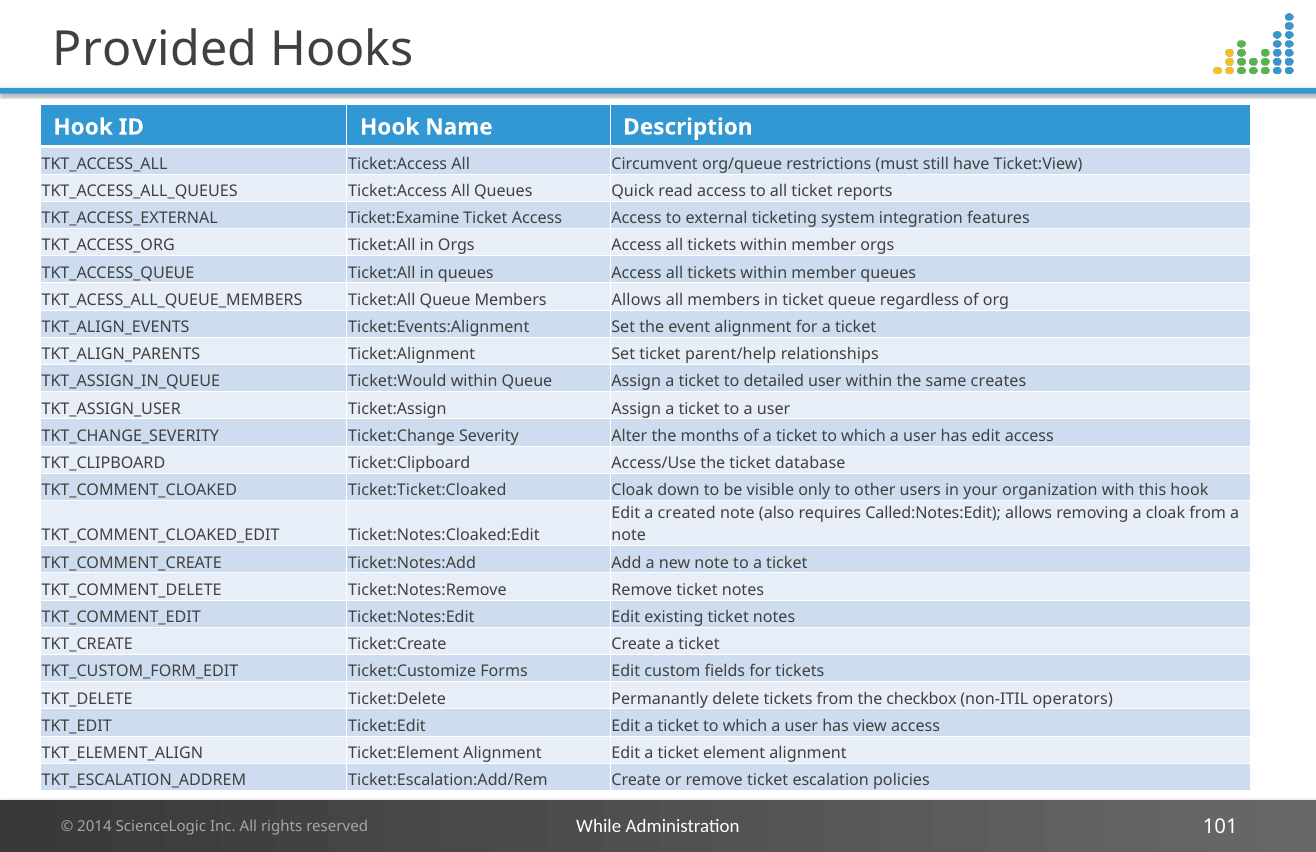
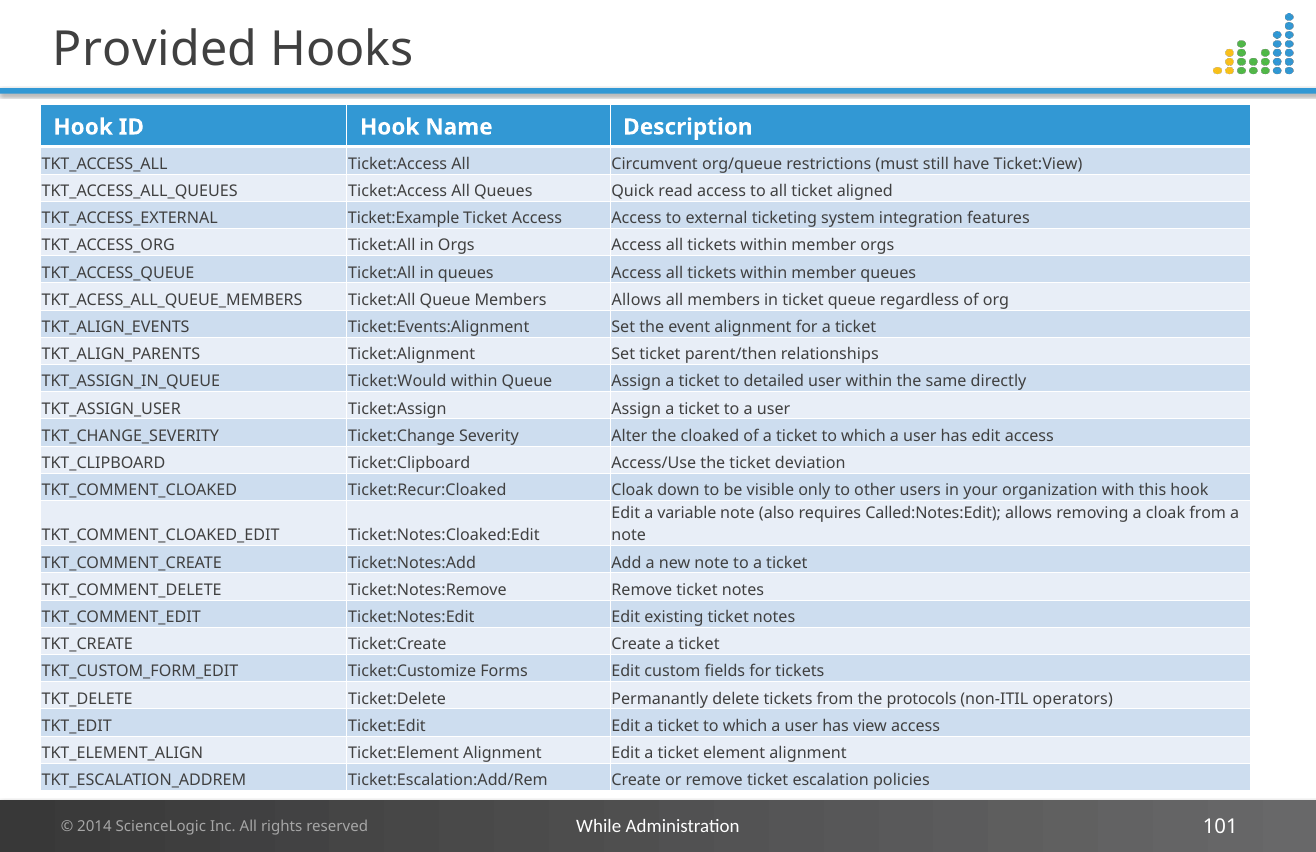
reports: reports -> aligned (865, 191)
Ticket:Examine: Ticket:Examine -> Ticket:Example (404, 218)
parent/help: parent/help -> parent/then (731, 354)
creates: creates -> directly (999, 381)
months: months -> cloaked (710, 436)
database: database -> deviation (810, 463)
Ticket:Ticket:Cloaked: Ticket:Ticket:Cloaked -> Ticket:Recur:Cloaked (427, 490)
created: created -> variable (687, 513)
checkbox: checkbox -> protocols (922, 698)
